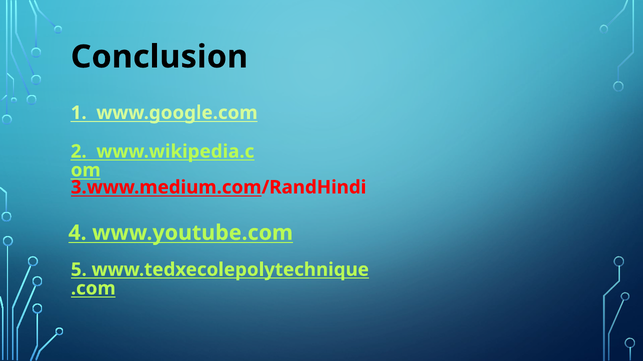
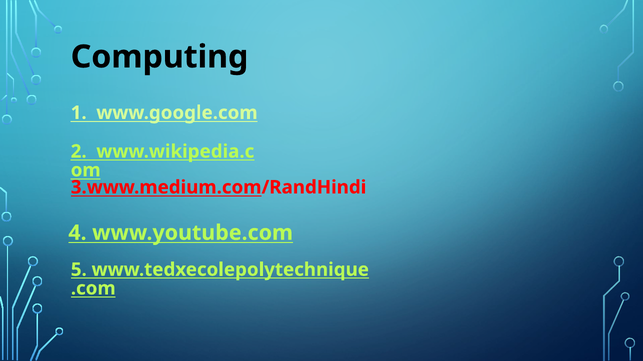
Conclusion: Conclusion -> Computing (159, 57)
